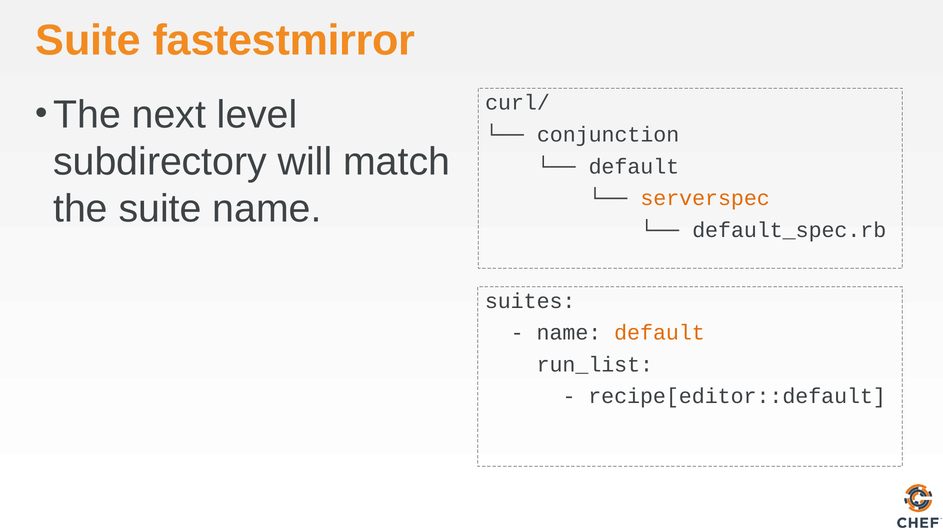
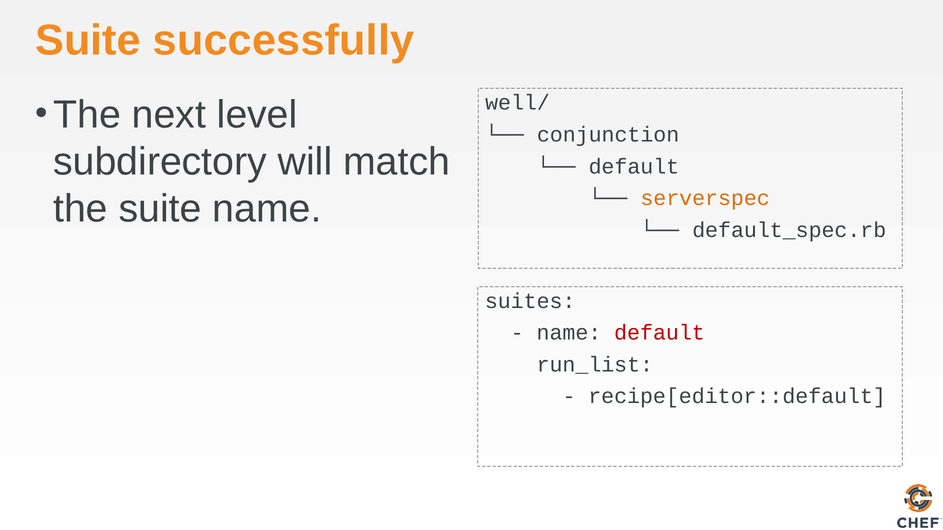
fastestmirror: fastestmirror -> successfully (284, 41)
curl/: curl/ -> well/ (518, 103)
default colour: orange -> red (659, 333)
